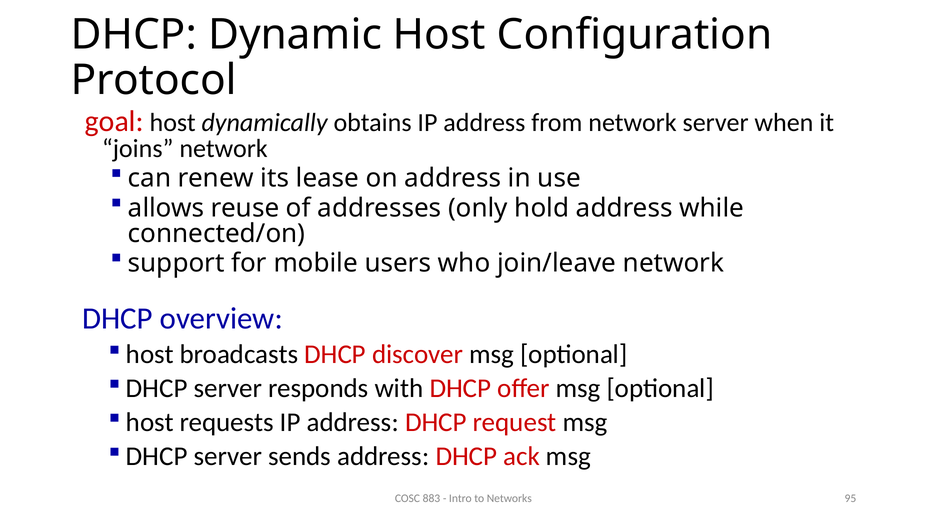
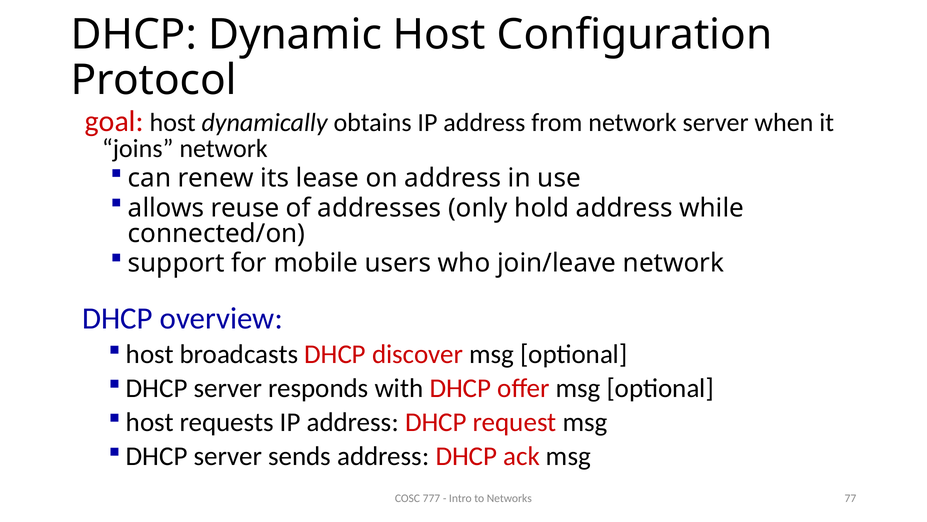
883: 883 -> 777 (431, 498)
95: 95 -> 77 (850, 498)
